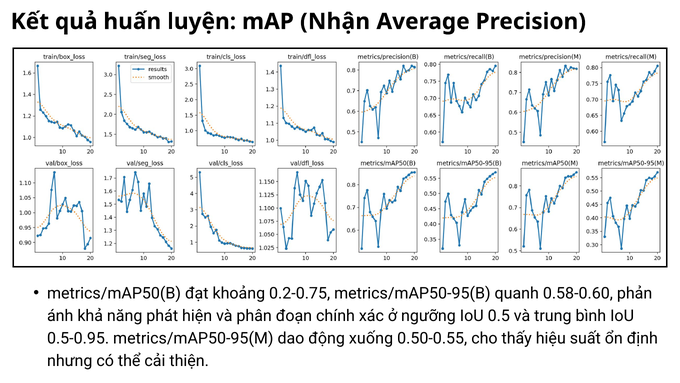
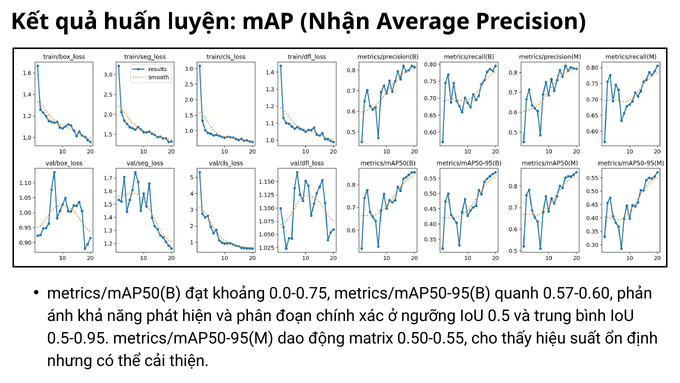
0.2-0.75: 0.2-0.75 -> 0.0-0.75 (300, 293)
0.58-0.60: 0.58-0.60 -> 0.57-0.60 (578, 293)
xuống: xuống -> matrix (371, 338)
